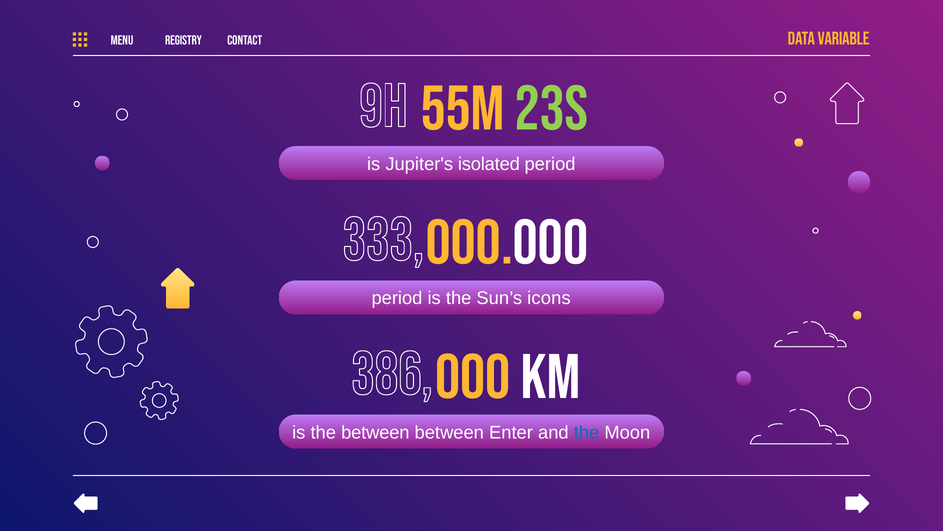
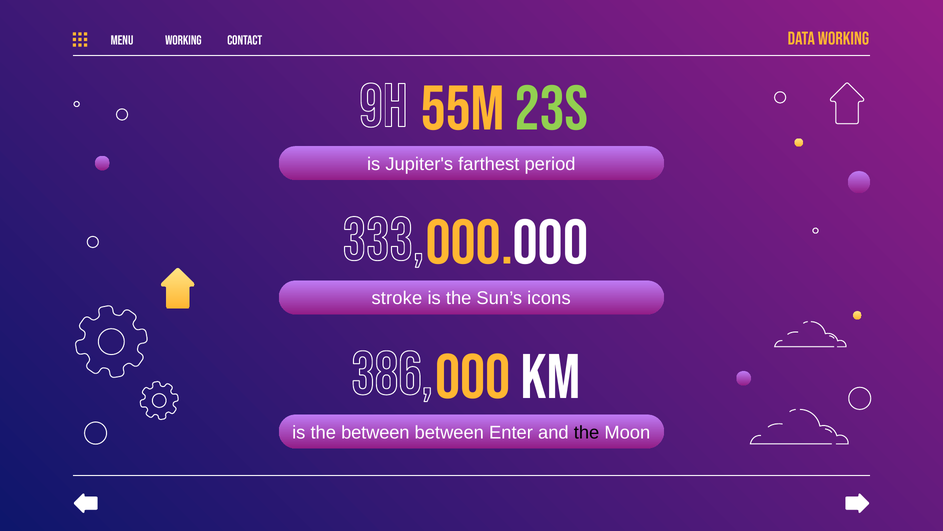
Data VARIABLE: VARIABLE -> WORKING (843, 39)
MENU REGISTRY: REGISTRY -> WORKING (183, 40)
isolated: isolated -> farthest (489, 164)
period: period -> stroke (397, 298)
the colour: blue -> black (587, 432)
